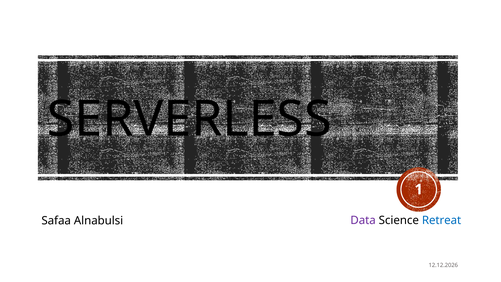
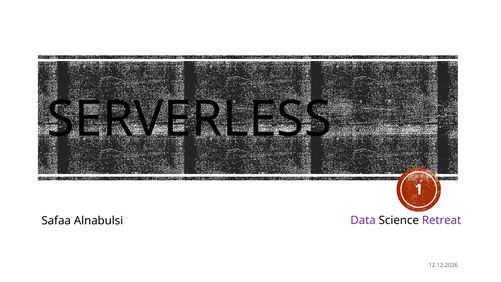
Retreat colour: blue -> purple (442, 220)
